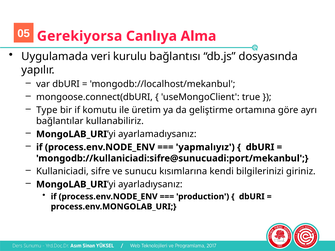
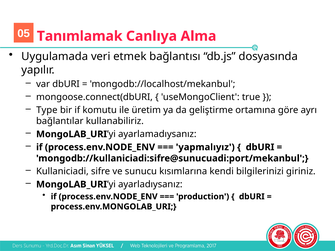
Gerekiyorsa: Gerekiyorsa -> Tanımlamak (80, 36)
kurulu: kurulu -> etmek (130, 57)
